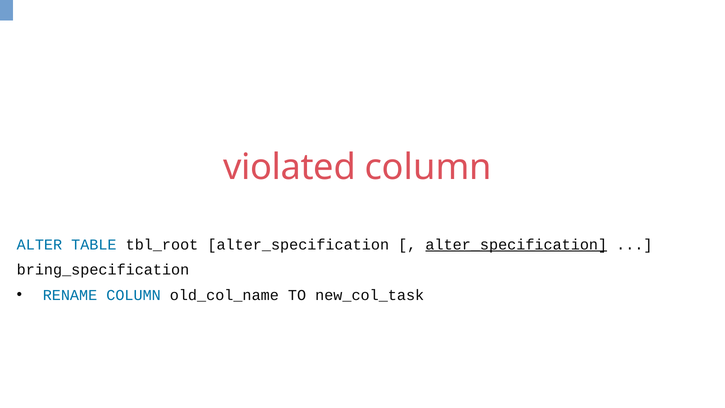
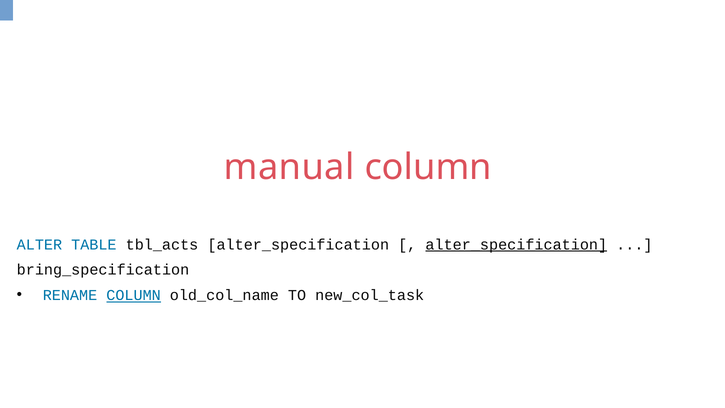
violated: violated -> manual (289, 167)
tbl_root: tbl_root -> tbl_acts (162, 244)
COLUMN underline: none -> present (134, 295)
